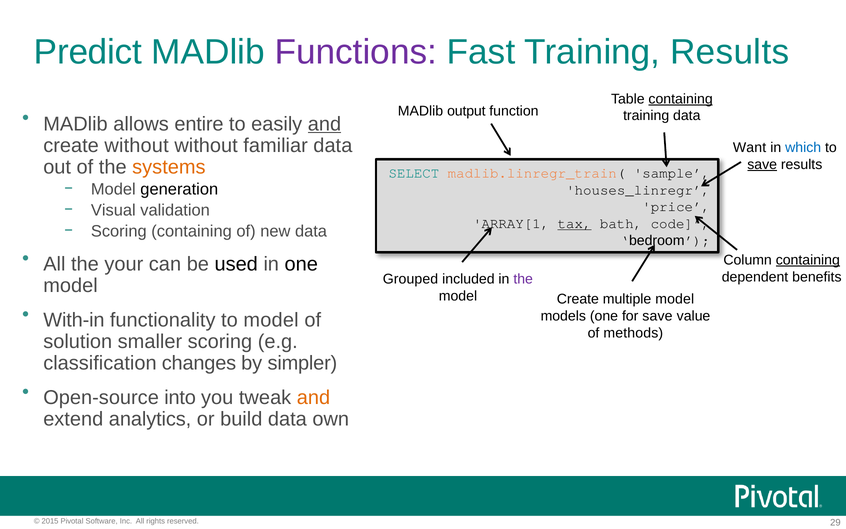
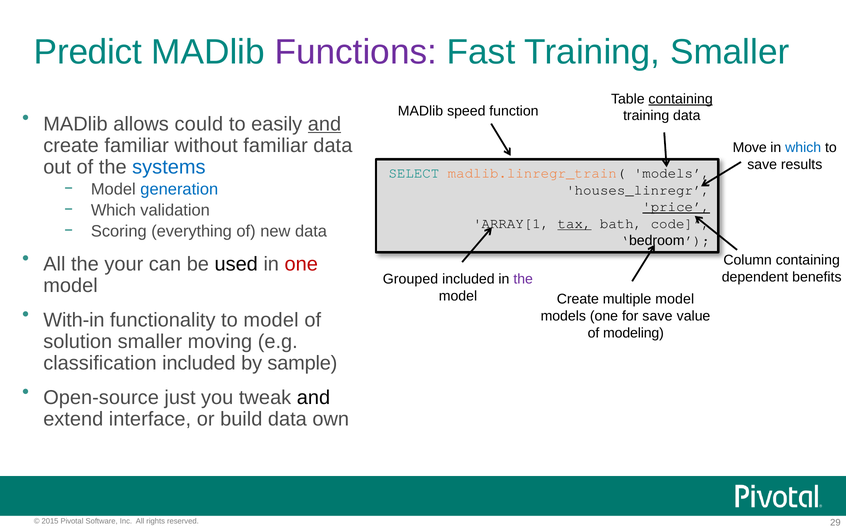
Training Results: Results -> Smaller (730, 52)
output: output -> speed (466, 111)
entire: entire -> could (199, 124)
create without: without -> familiar (137, 145)
Want: Want -> Move (750, 148)
systems colour: orange -> blue (169, 167)
save underline: present -> none (762, 165)
madlib.linregr_train( sample: sample -> models (672, 173)
generation colour: black -> blue (179, 189)
price underline: none -> present (676, 207)
Visual: Visual -> Which (113, 210)
Scoring containing: containing -> everything (192, 231)
one colour: black -> red (301, 264)
containing underline: present -> none (808, 260)
methods: methods -> modeling (633, 333)
smaller scoring: scoring -> moving (220, 342)
classification changes: changes -> included (199, 363)
simpler: simpler -> sample (302, 363)
into: into -> just (180, 397)
and colour: orange -> black (313, 397)
analytics: analytics -> interface (150, 419)
